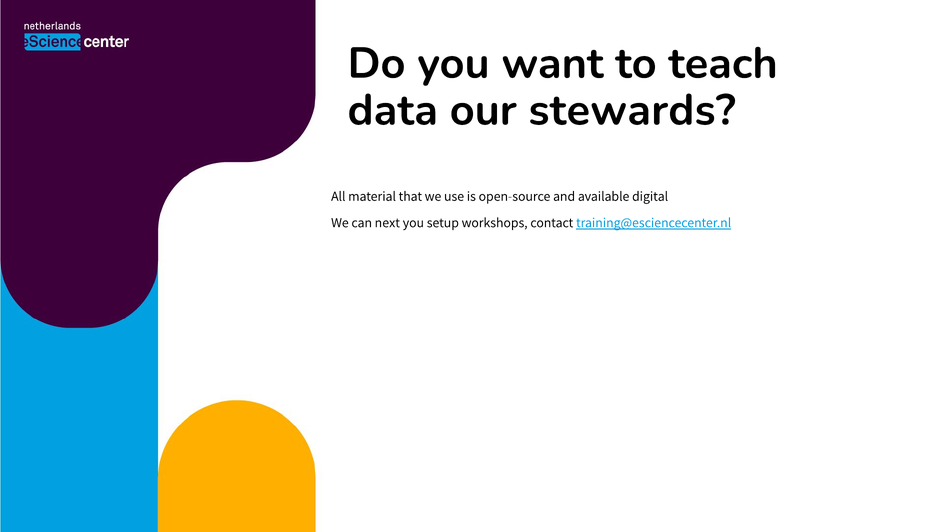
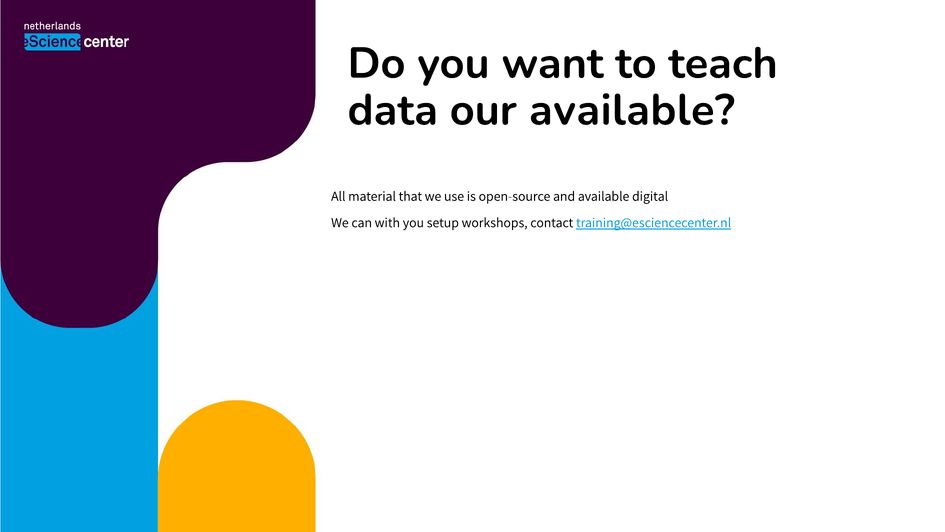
our stewards: stewards -> available (632, 110)
next: next -> with (387, 222)
